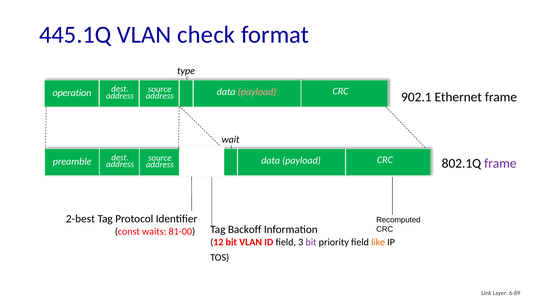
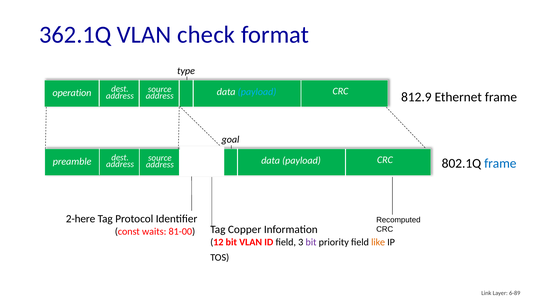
445.1Q: 445.1Q -> 362.1Q (75, 35)
902.1: 902.1 -> 812.9 (416, 97)
payload colour: pink -> light blue (257, 92)
wait: wait -> goal (230, 139)
frame colour: purple -> blue (500, 164)
2-best: 2-best -> 2-here (81, 219)
Backoff: Backoff -> Copper (245, 230)
